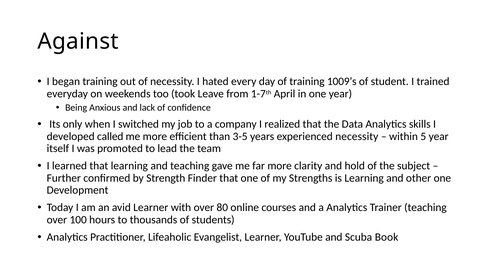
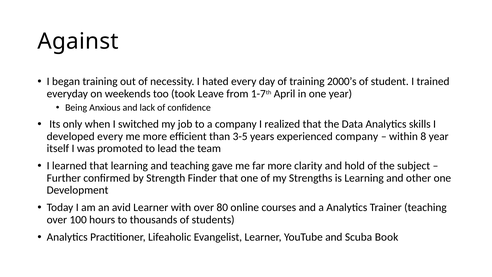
1009’s: 1009’s -> 2000’s (342, 82)
developed called: called -> every (110, 136)
experienced necessity: necessity -> company (357, 136)
5: 5 -> 8 (423, 136)
